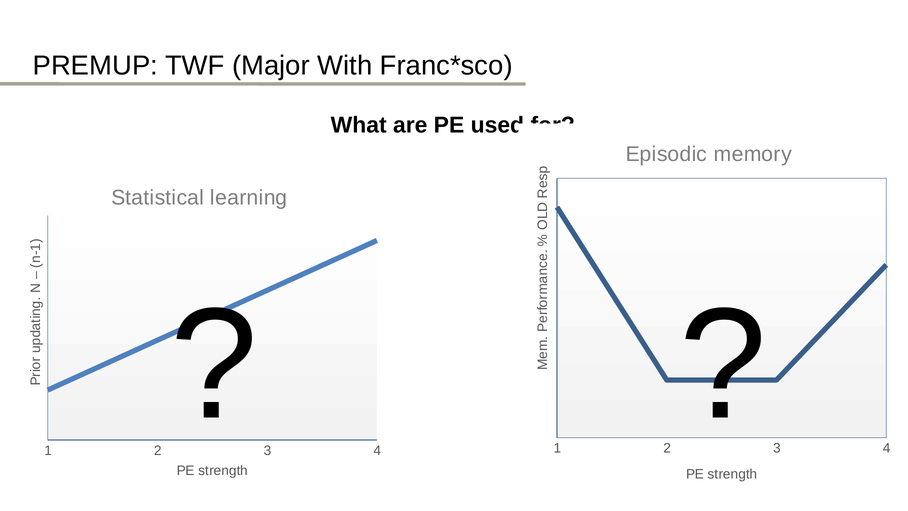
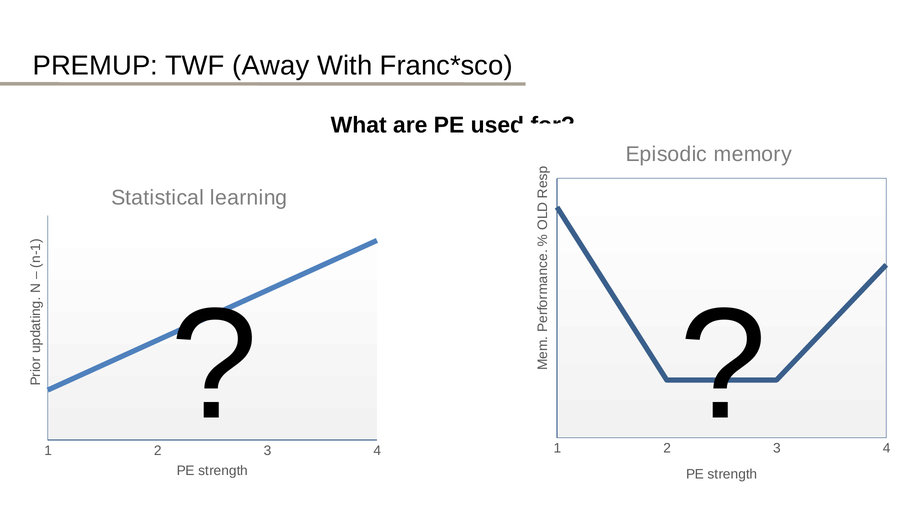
Major: Major -> Away (271, 66)
